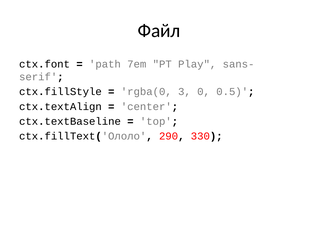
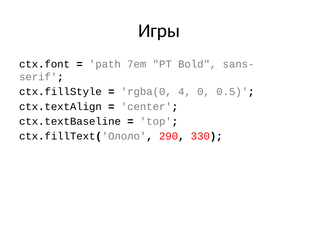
Файл: Файл -> Игры (159, 31)
Play: Play -> Bold (197, 64)
3: 3 -> 4 (184, 92)
